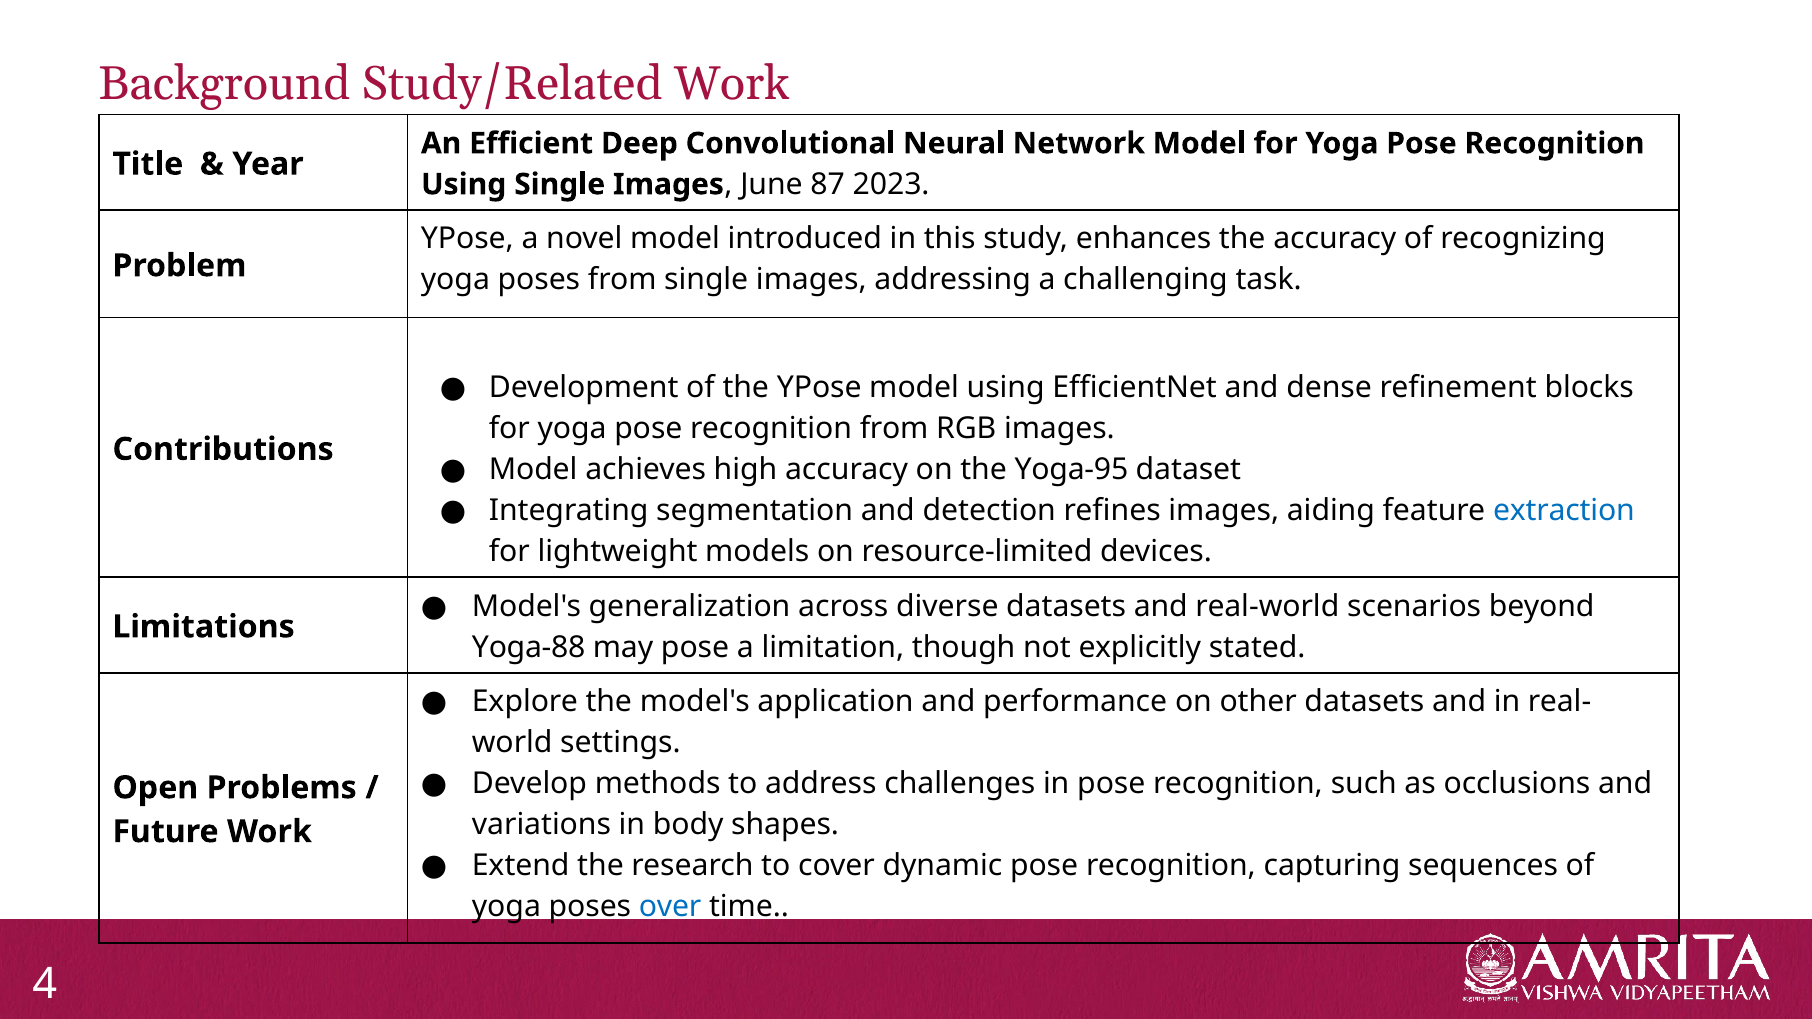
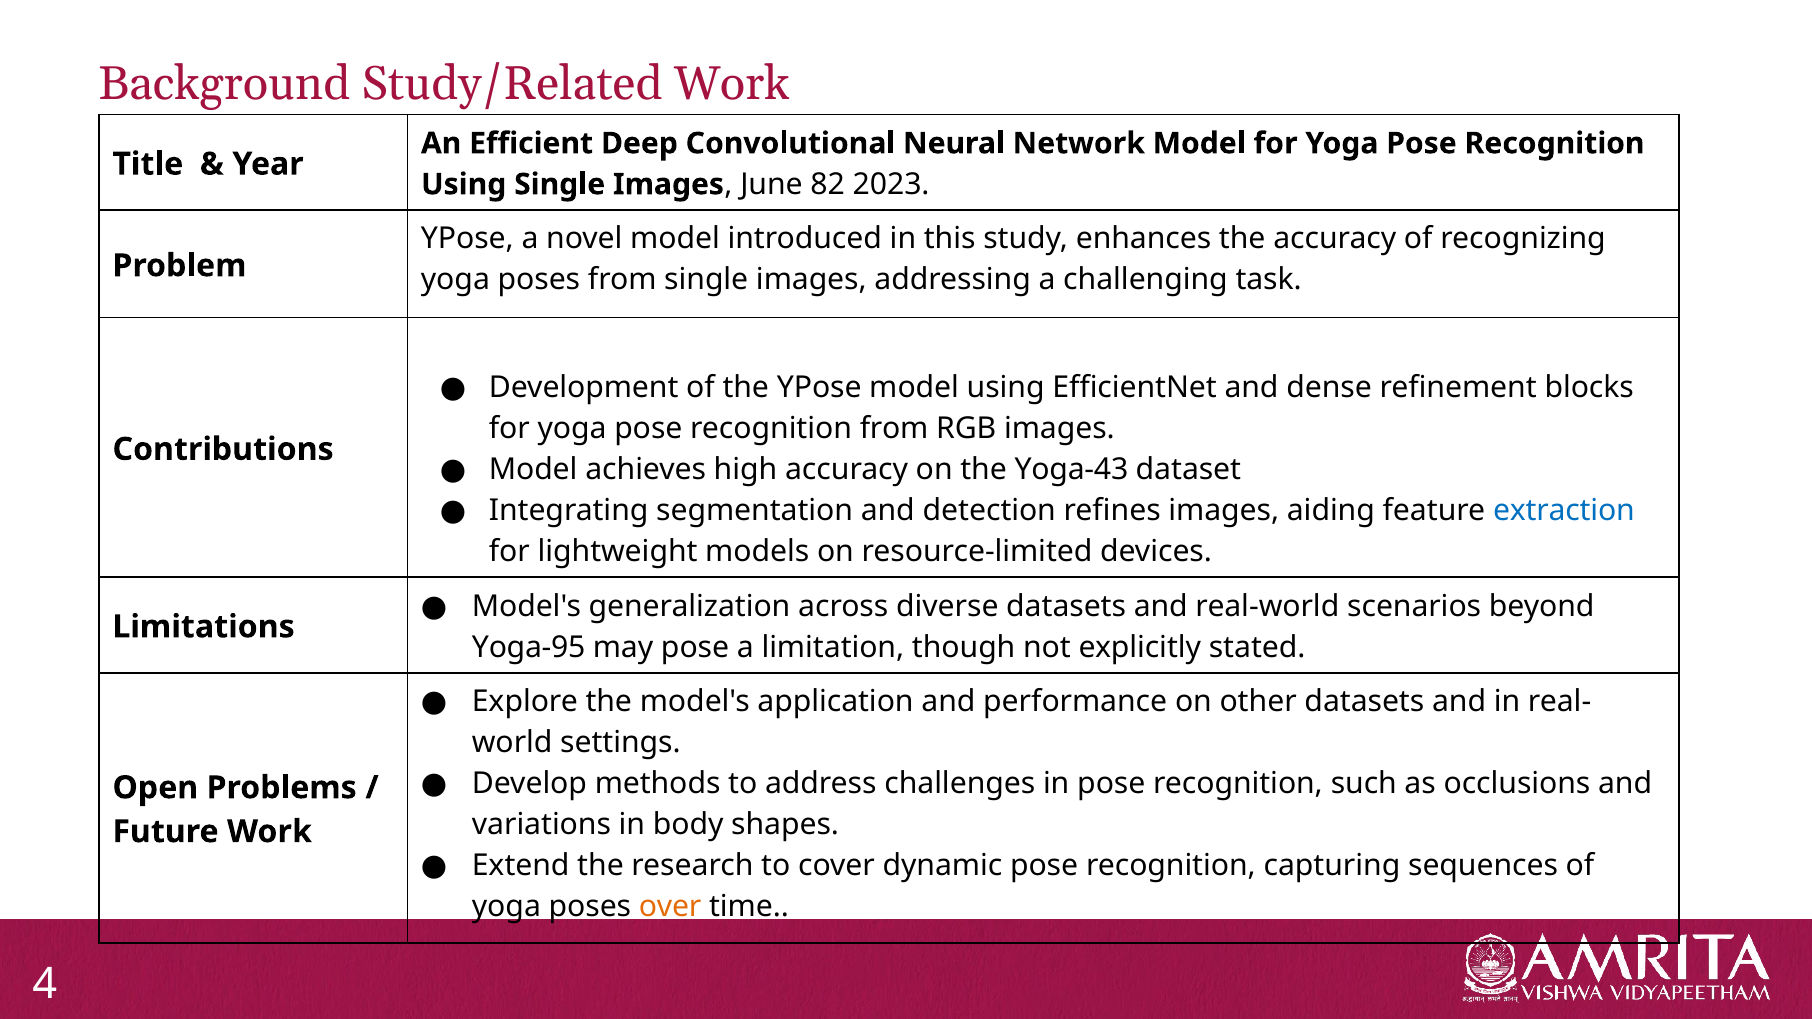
87: 87 -> 82 (828, 184)
Yoga-95: Yoga-95 -> Yoga-43 (1071, 470)
Yoga-88: Yoga-88 -> Yoga-95 (529, 647)
over colour: blue -> orange (670, 907)
